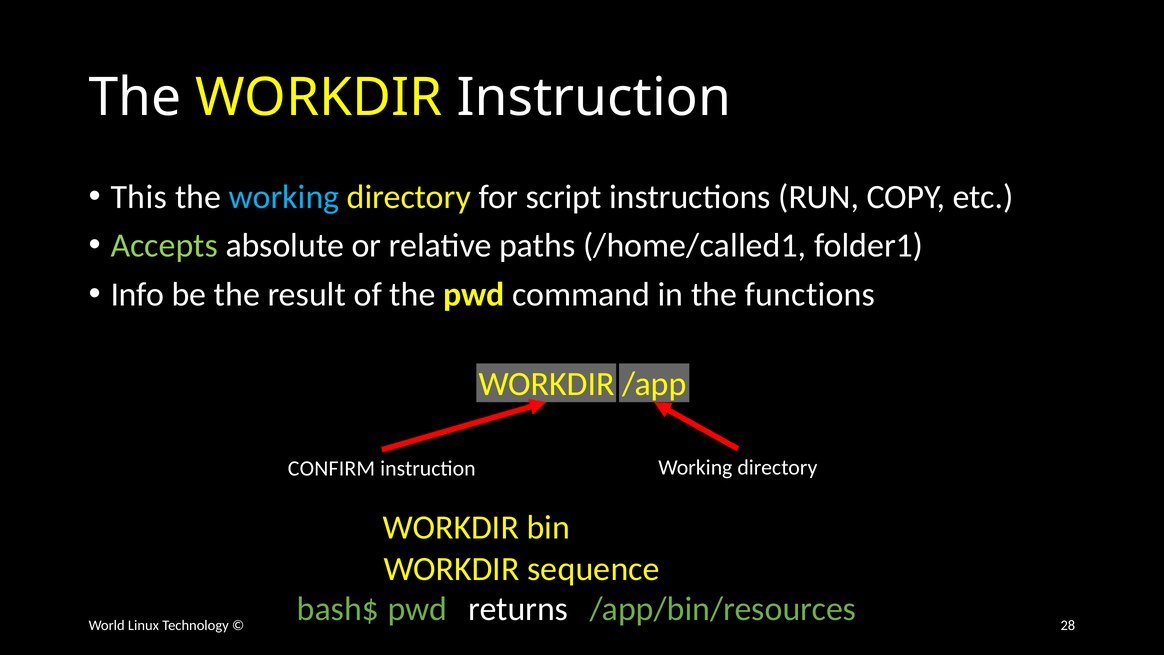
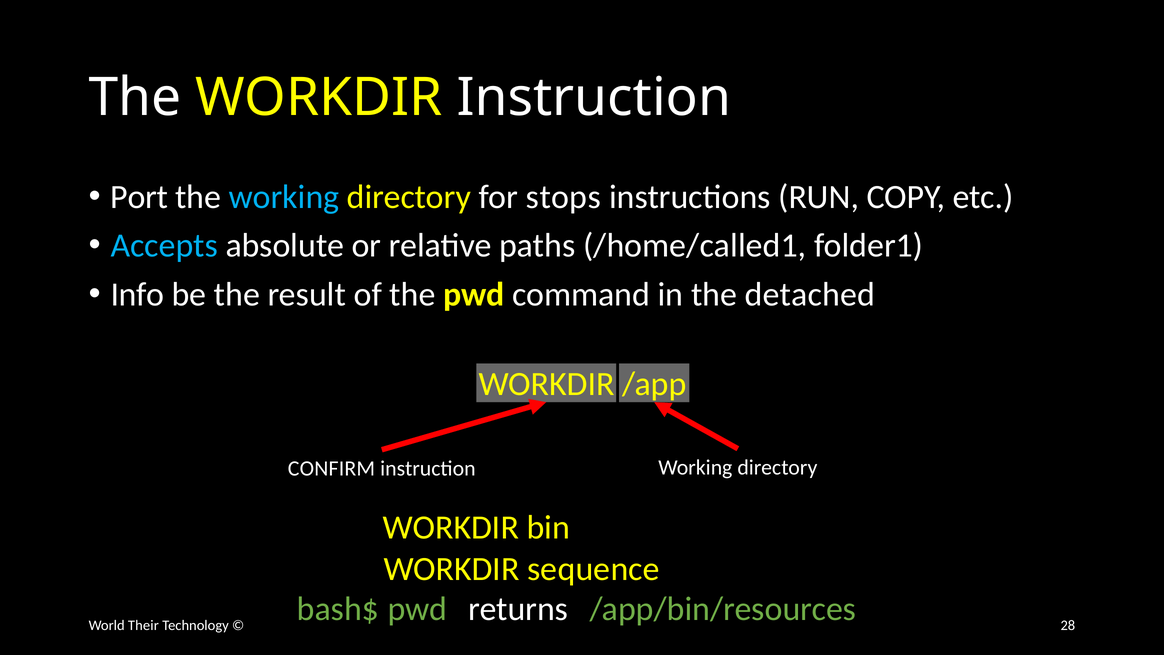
This: This -> Port (139, 197)
script: script -> stops (563, 197)
Accepts colour: light green -> light blue (164, 245)
functions: functions -> detached (810, 294)
Linux: Linux -> Their (143, 625)
